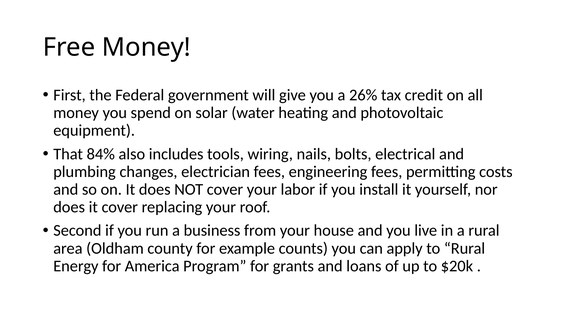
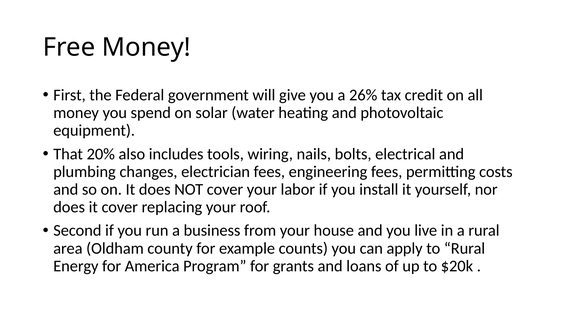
84%: 84% -> 20% (101, 154)
